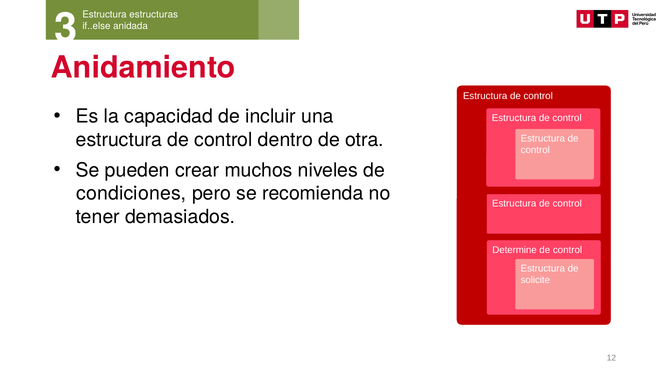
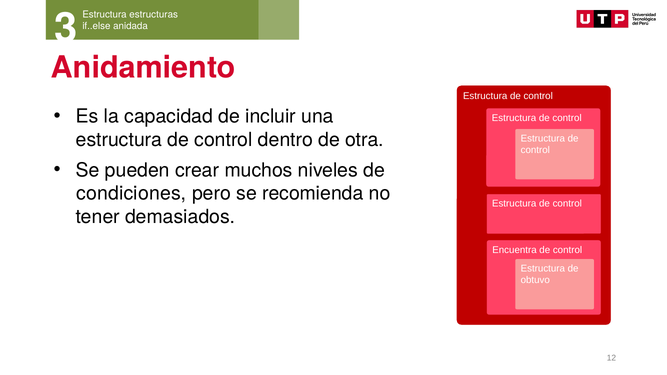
Determine: Determine -> Encuentra (515, 250)
solicite: solicite -> obtuvo (535, 280)
